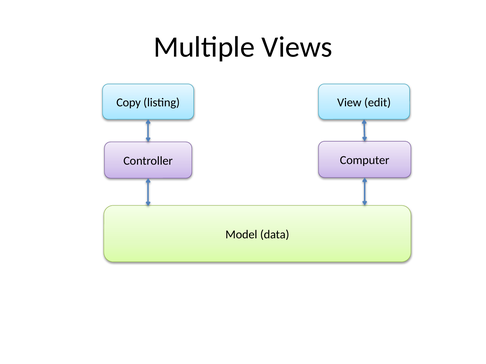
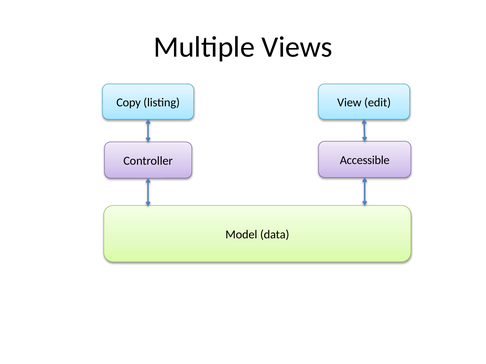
Computer: Computer -> Accessible (365, 160)
